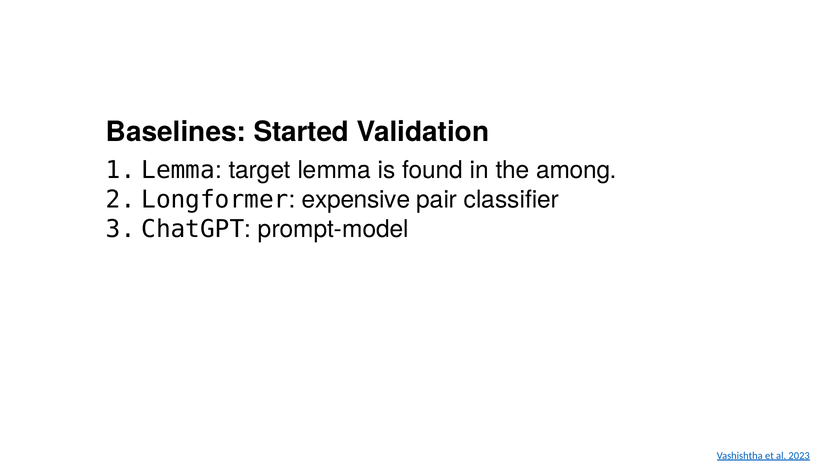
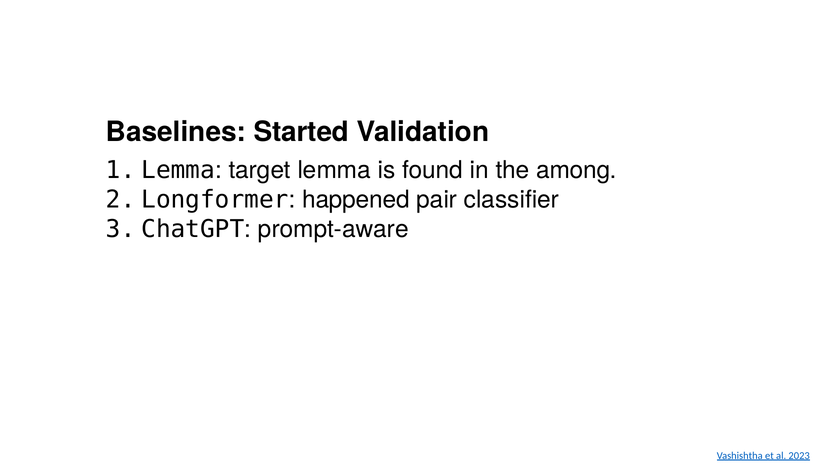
expensive: expensive -> happened (356, 199)
prompt-model: prompt-model -> prompt-aware (333, 229)
